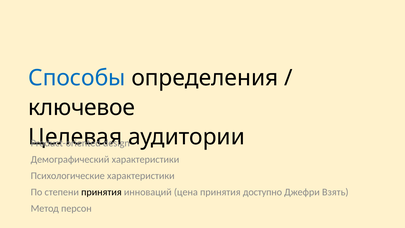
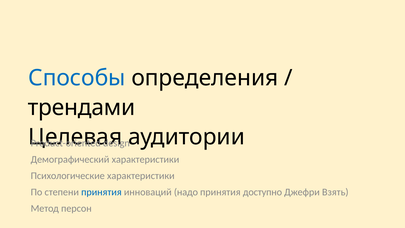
ключевое: ключевое -> трендами (82, 107)
принятия colour: black -> blue (101, 192)
цена: цена -> надо (186, 192)
